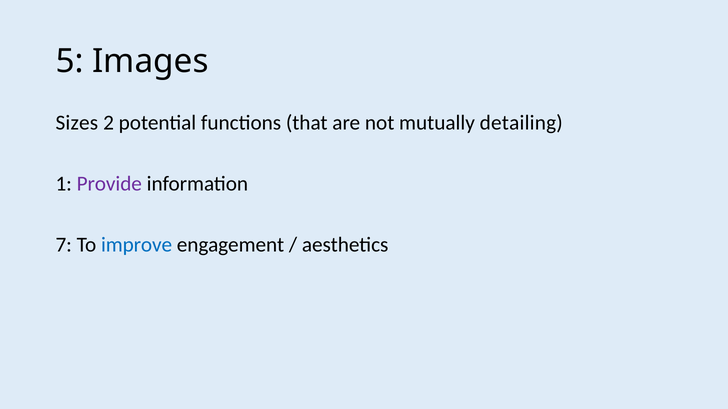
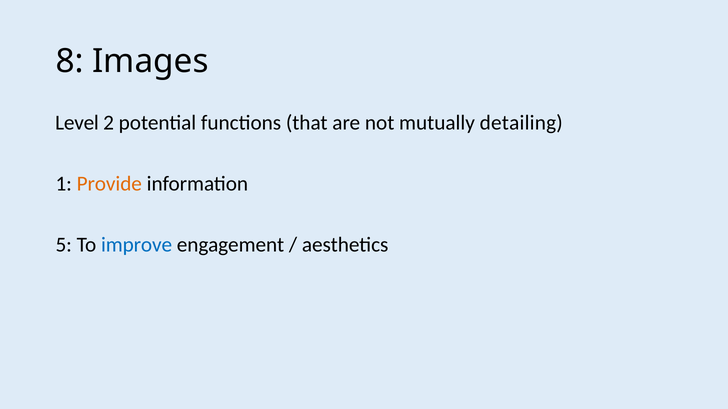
5: 5 -> 8 (69, 61)
Sizes: Sizes -> Level (77, 123)
Provide colour: purple -> orange (109, 184)
7: 7 -> 5 (64, 245)
